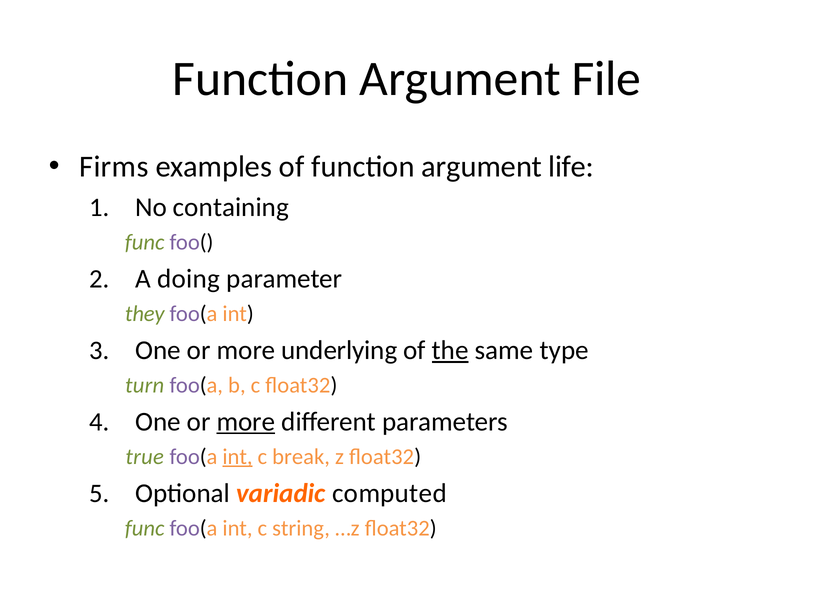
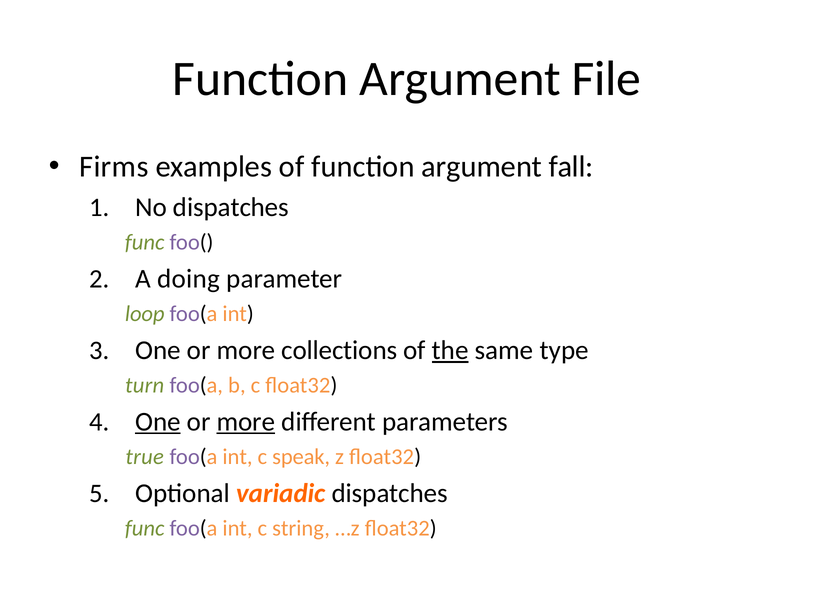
life: life -> fall (571, 167)
No containing: containing -> dispatches (231, 207)
they: they -> loop (145, 314)
underlying: underlying -> collections (339, 350)
One underline: none -> present (158, 422)
int underline: present -> none (237, 456)
break: break -> speak (301, 456)
variadic computed: computed -> dispatches (390, 493)
